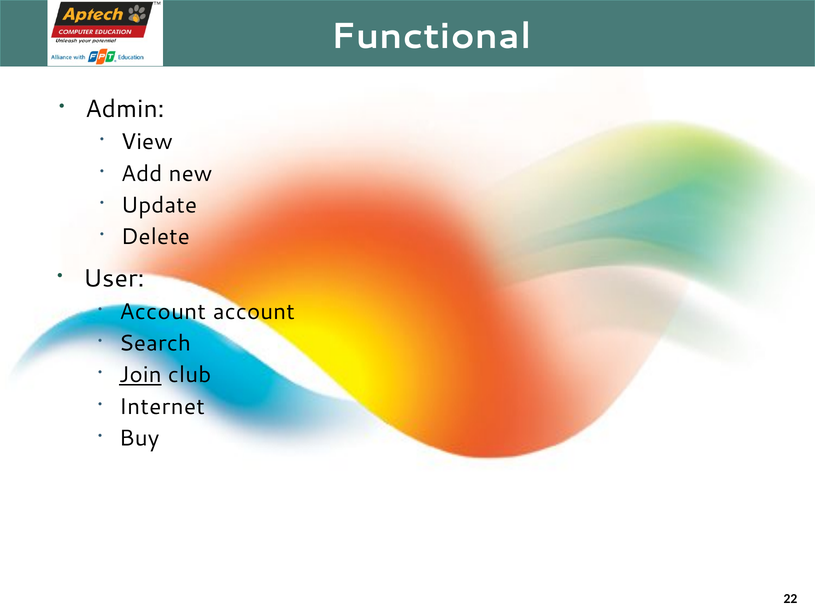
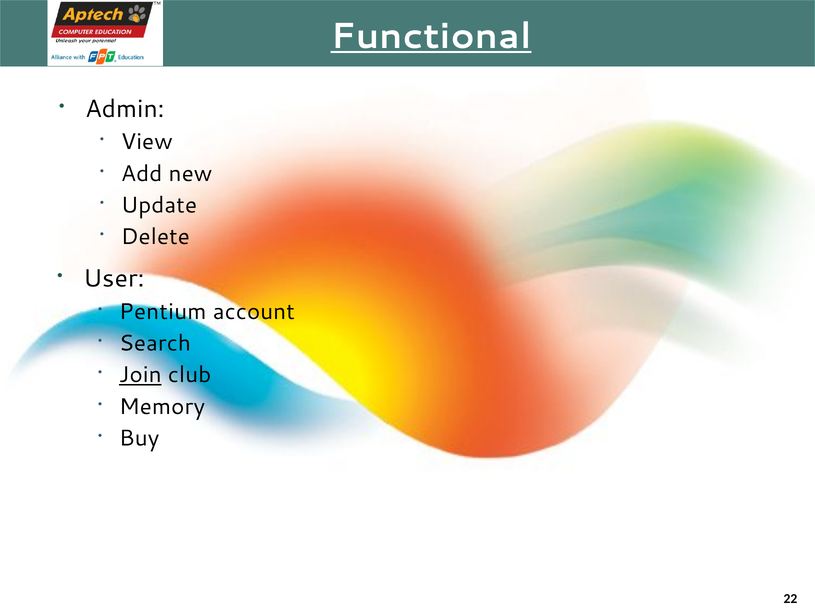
Functional underline: none -> present (431, 36)
Account: Account -> Pentium (163, 312)
Internet: Internet -> Memory (162, 407)
